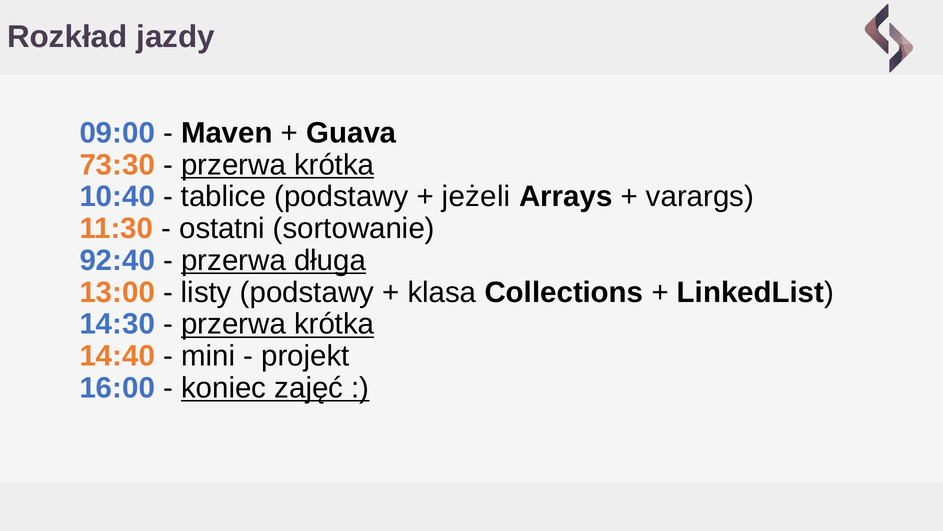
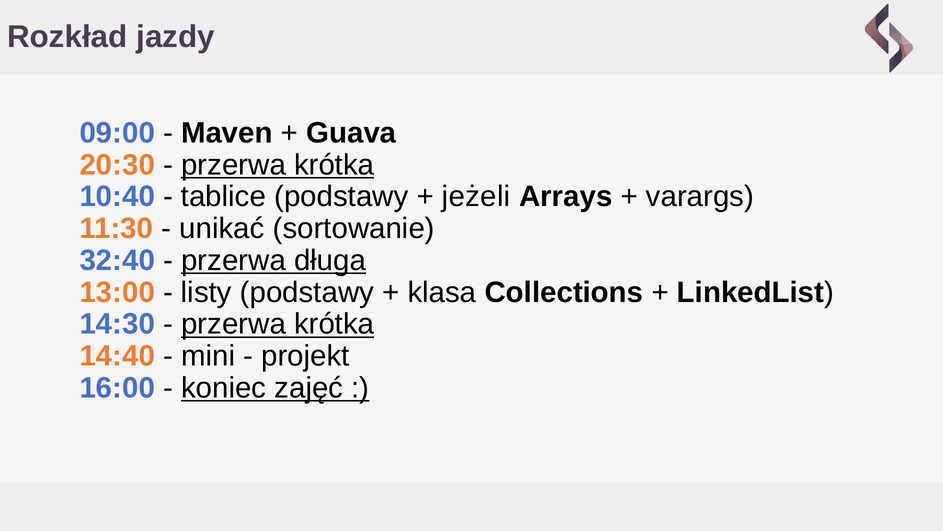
73:30: 73:30 -> 20:30 (117, 165)
ostatni: ostatni -> unikać (222, 228)
92:40: 92:40 -> 32:40 (117, 260)
